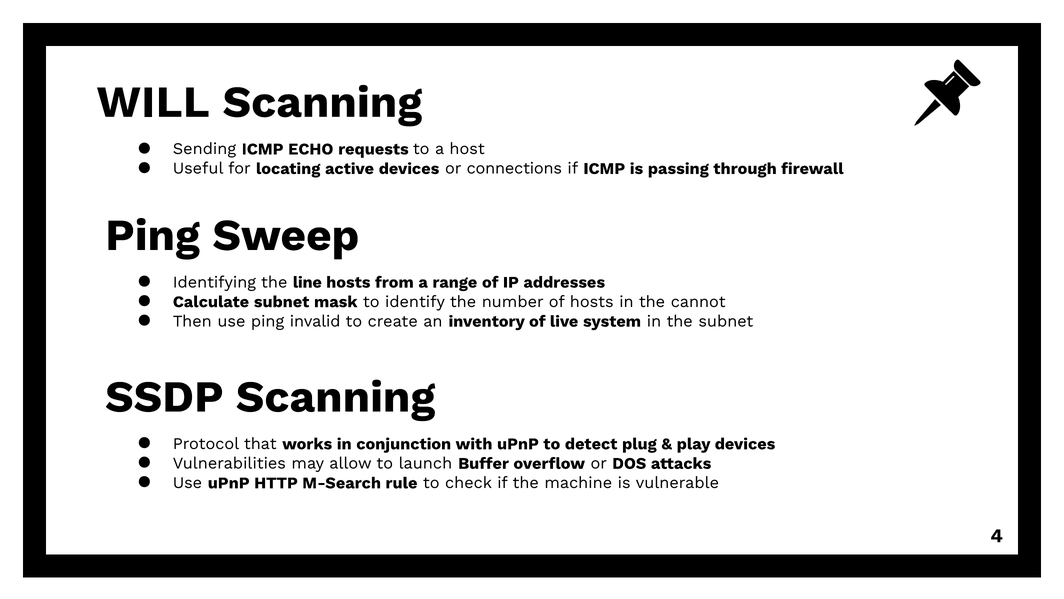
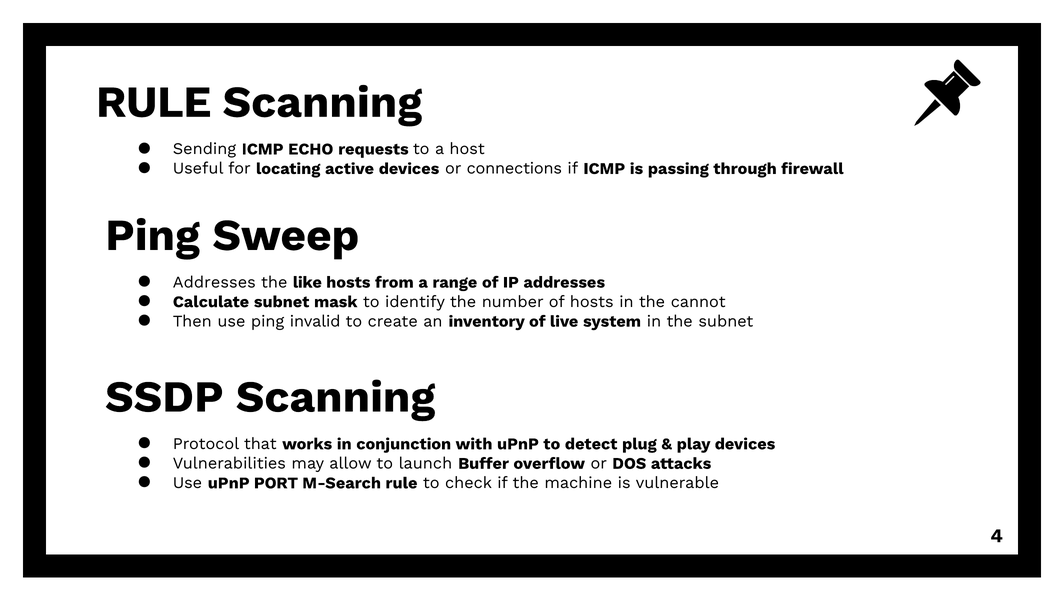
WILL: WILL -> RULE (154, 102)
Identifying: Identifying -> Addresses (214, 282)
line: line -> like (307, 282)
HTTP: HTTP -> PORT (276, 483)
